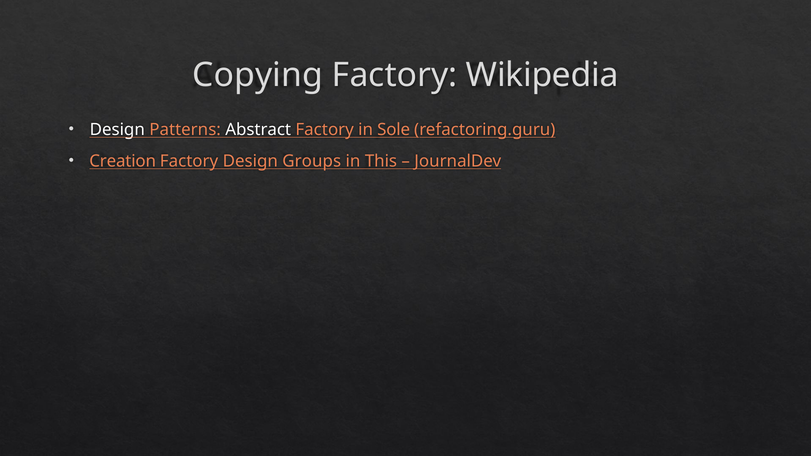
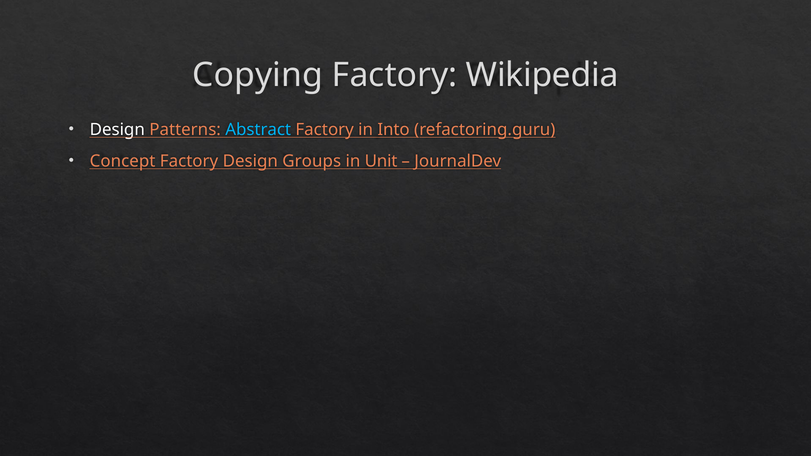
Abstract colour: white -> light blue (258, 130)
Sole: Sole -> Into (394, 130)
Creation: Creation -> Concept (123, 161)
This: This -> Unit (381, 161)
